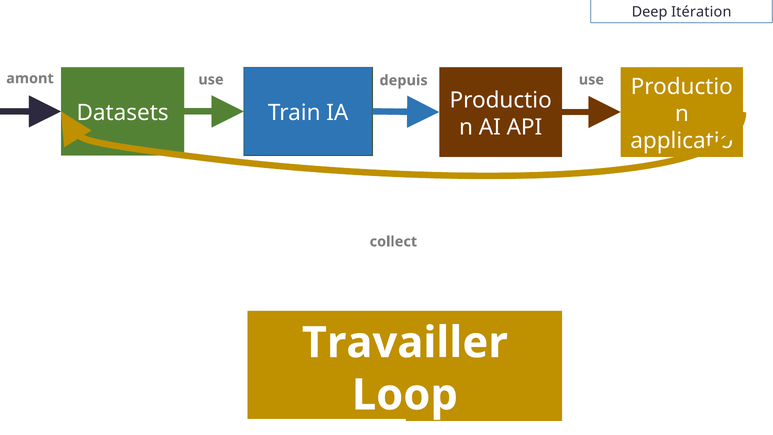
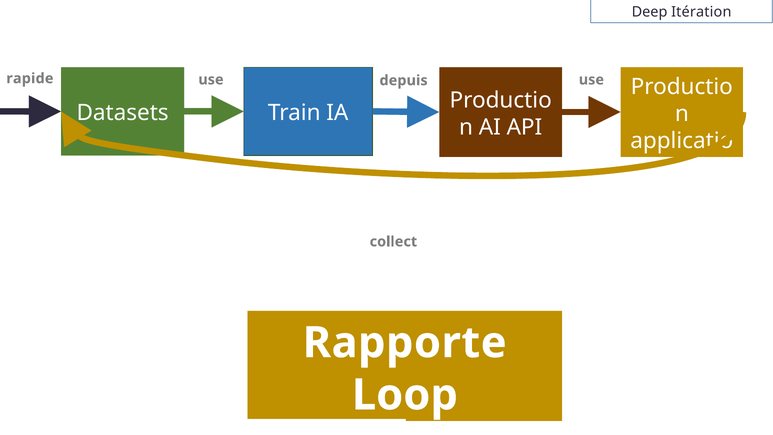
amont: amont -> rapide (30, 78)
Travailler: Travailler -> Rapporte (405, 343)
